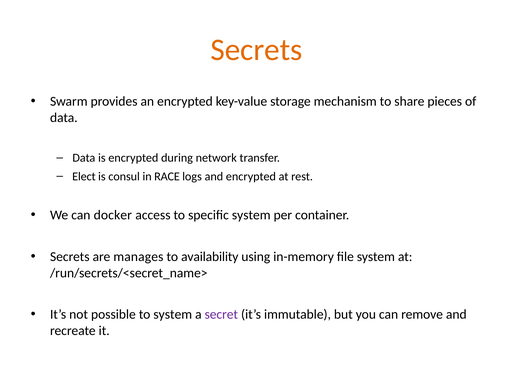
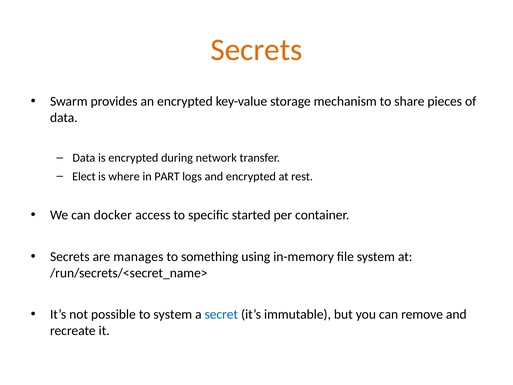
consul: consul -> where (124, 176)
RACE: RACE -> PART (167, 176)
specific system: system -> started (251, 215)
availability: availability -> something (210, 256)
secret colour: purple -> blue (221, 314)
